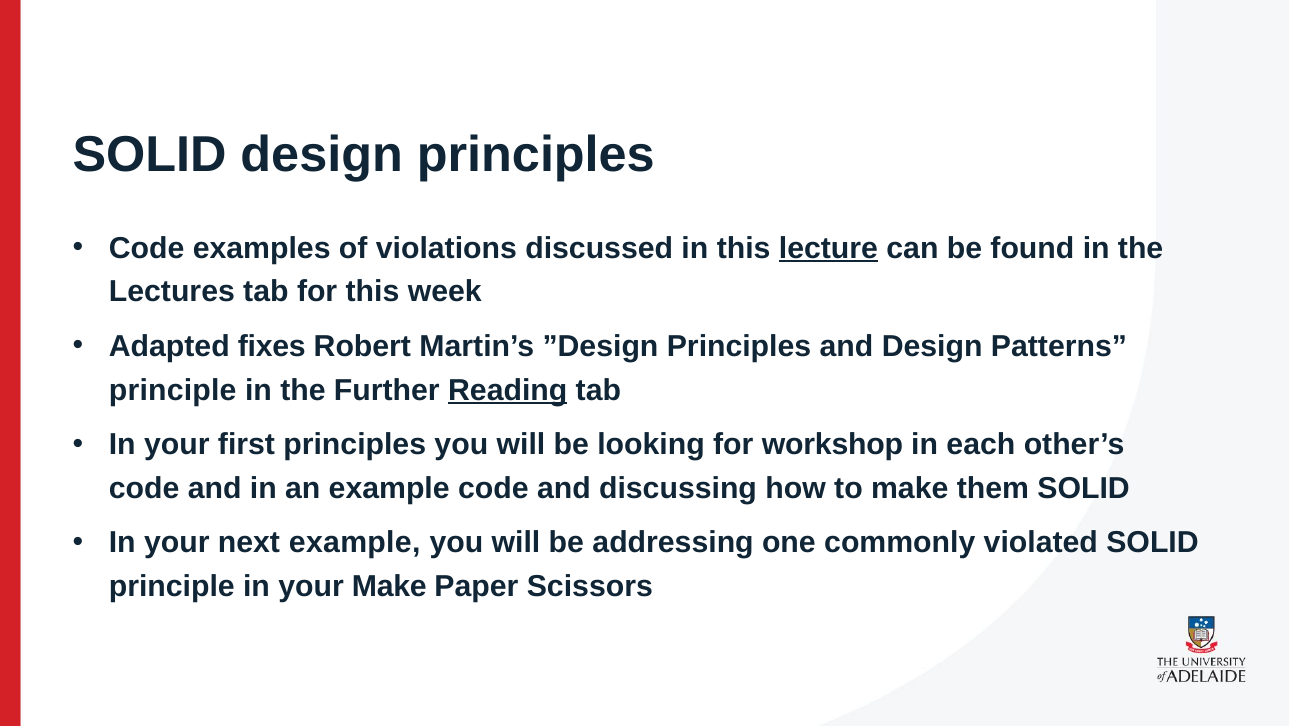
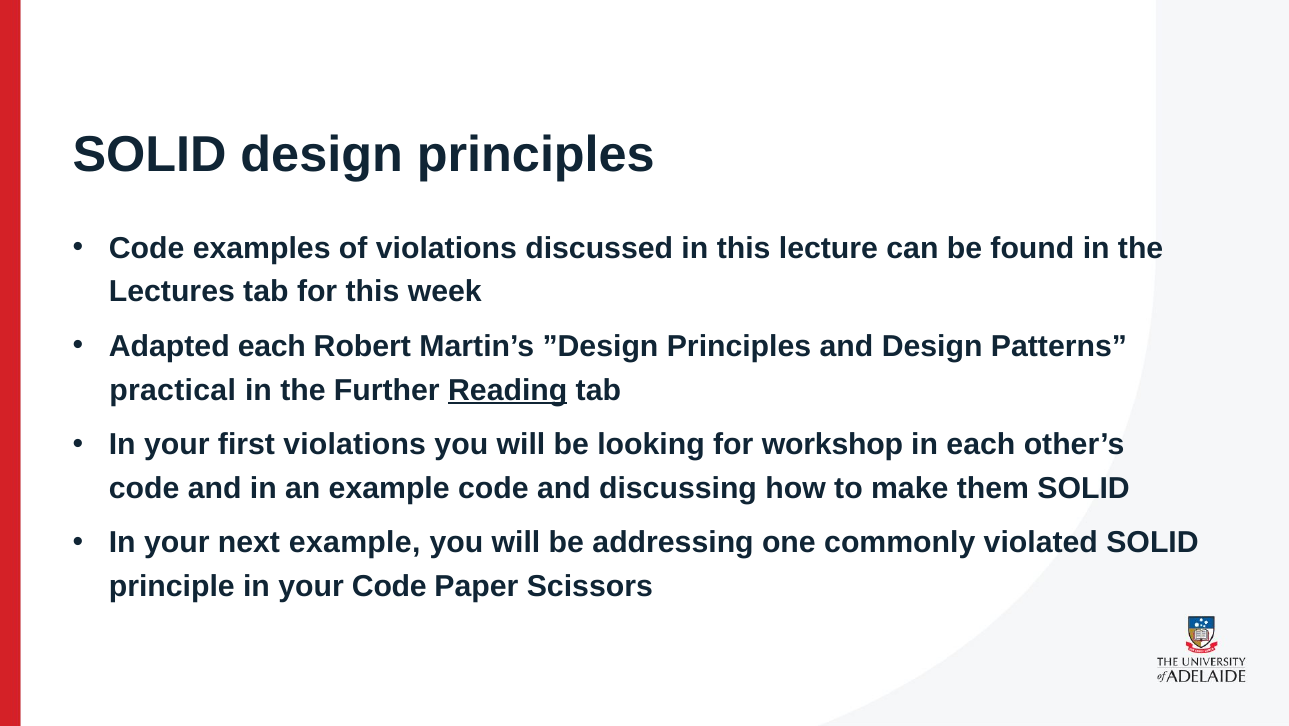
lecture underline: present -> none (828, 248)
Adapted fixes: fixes -> each (272, 347)
principle: principle -> practical (173, 390)
first principles: principles -> violations (355, 445)
your Make: Make -> Code (389, 587)
